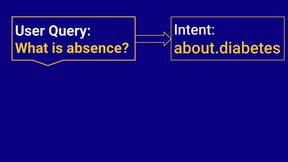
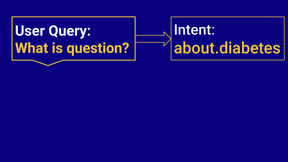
absence: absence -> question (98, 48)
